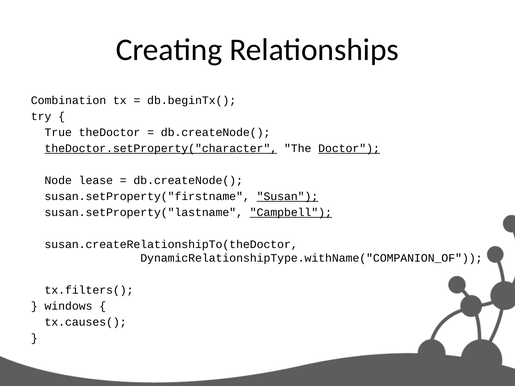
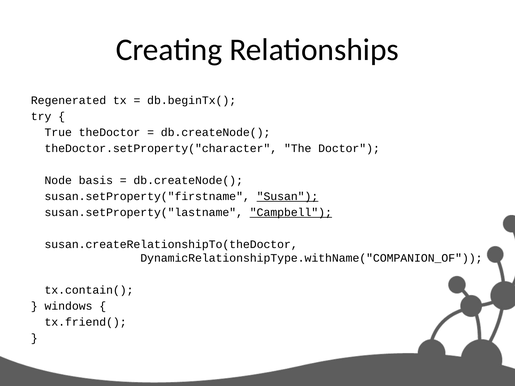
Combination: Combination -> Regenerated (69, 100)
theDoctor.setProperty("character underline: present -> none (161, 148)
Doctor underline: present -> none (349, 148)
lease: lease -> basis (96, 180)
tx.filters(: tx.filters( -> tx.contain( (89, 290)
tx.causes(: tx.causes( -> tx.friend( (86, 322)
